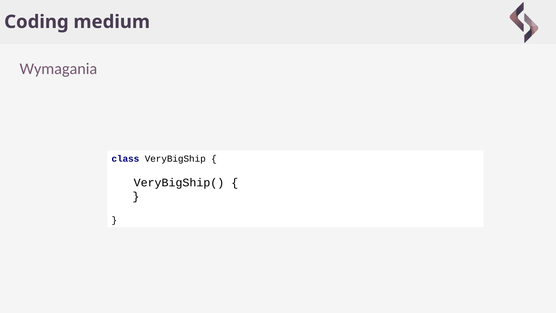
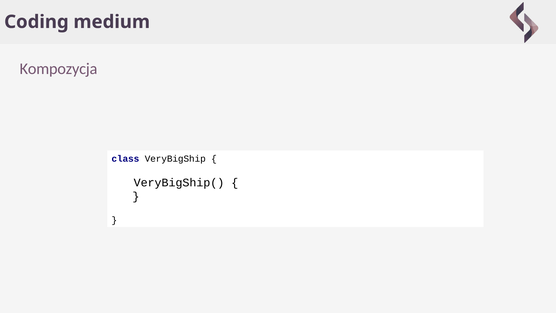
Wymagania: Wymagania -> Kompozycja (58, 69)
